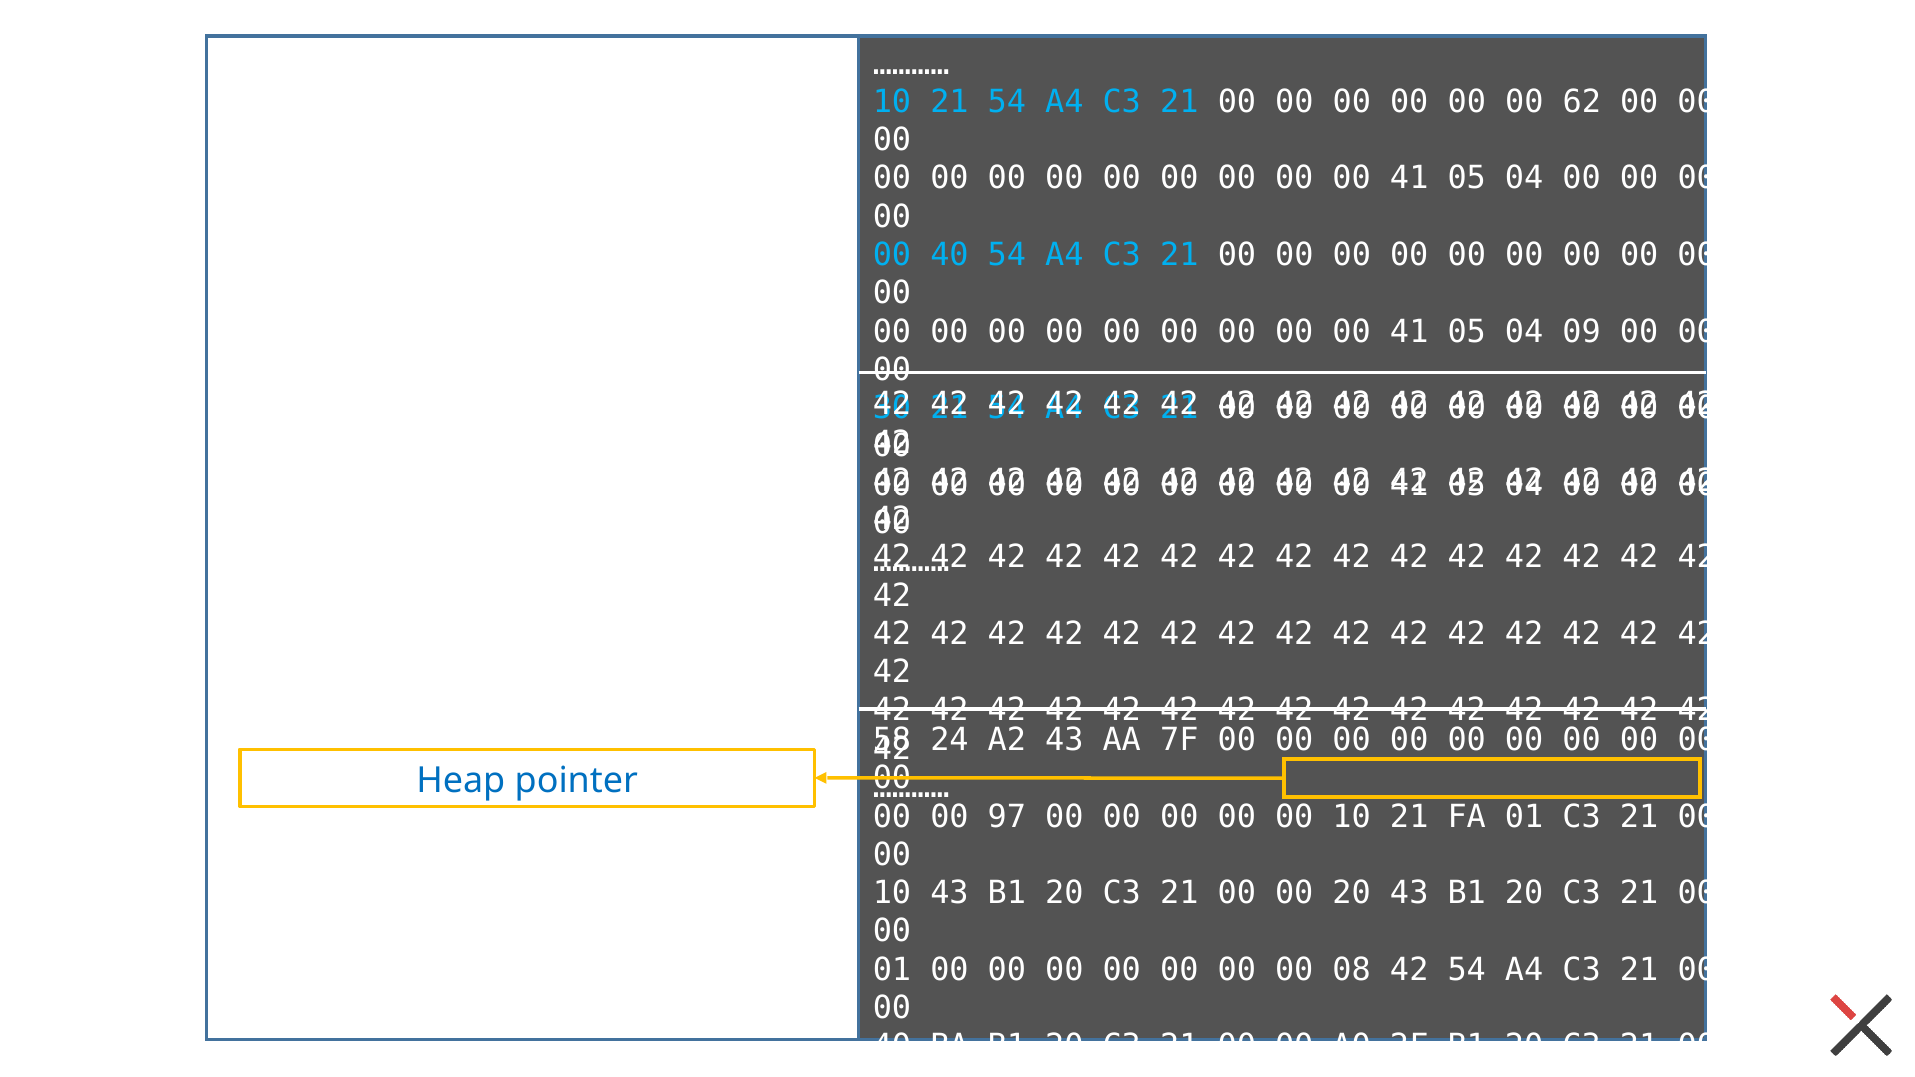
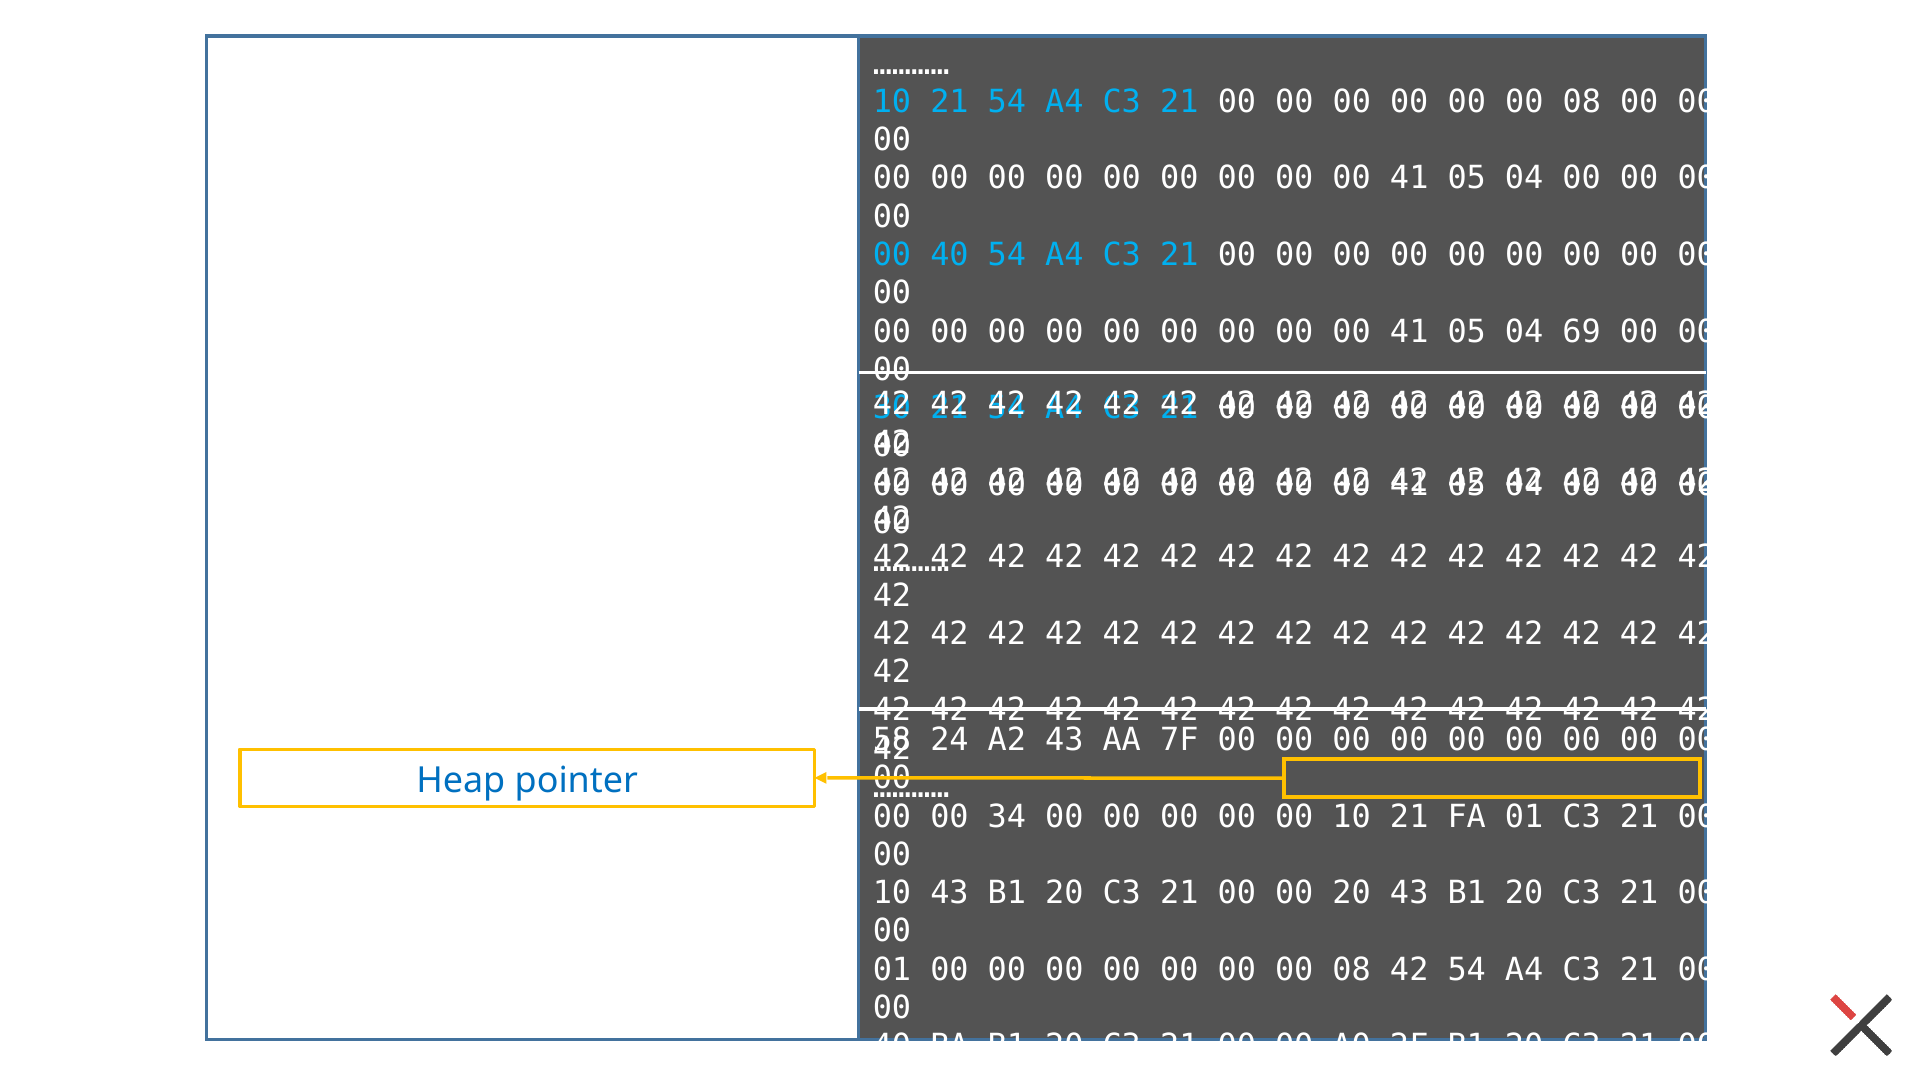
62: 62 -> 08 (1582, 102)
09: 09 -> 69 (1582, 332)
97: 97 -> 34 (1007, 817)
